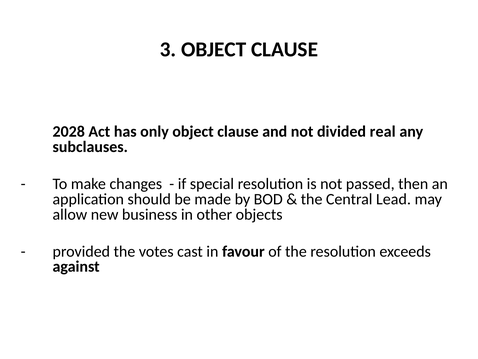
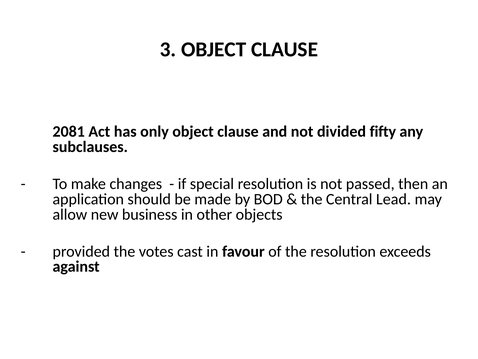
2028: 2028 -> 2081 (69, 131)
real: real -> fifty (383, 131)
